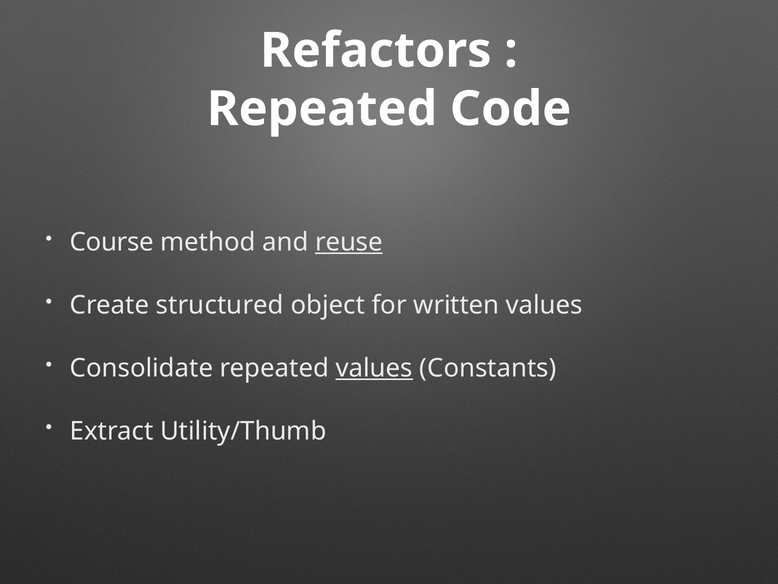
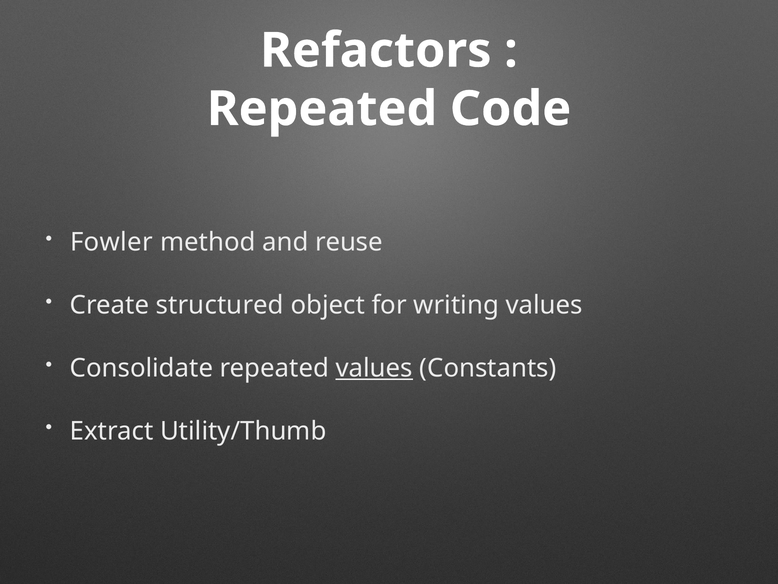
Course: Course -> Fowler (112, 242)
reuse underline: present -> none (349, 242)
written: written -> writing (456, 305)
